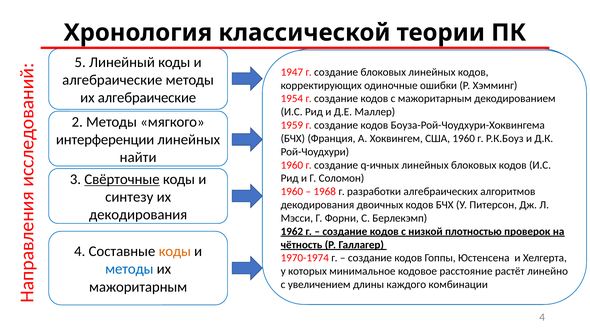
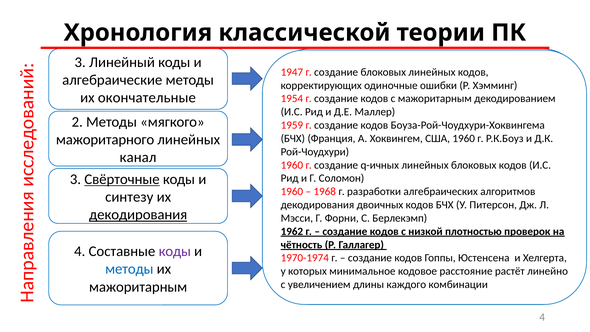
5: 5 -> 3 (80, 62)
их алгебраические: алгебраические -> окончательные (147, 98)
интерференции: интерференции -> мажоритарного (105, 140)
найти: найти -> канал (138, 157)
декодирования underline: none -> present (138, 215)
коды colour: orange -> purple (175, 251)
